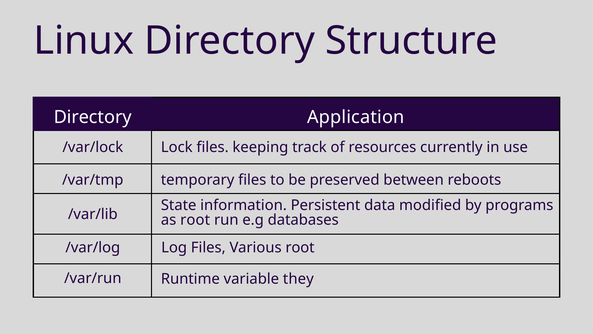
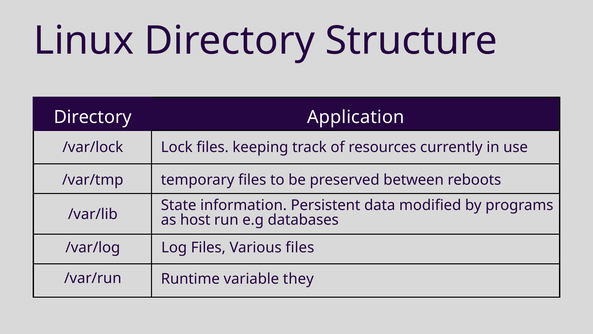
as root: root -> host (195, 220)
Various root: root -> files (300, 247)
